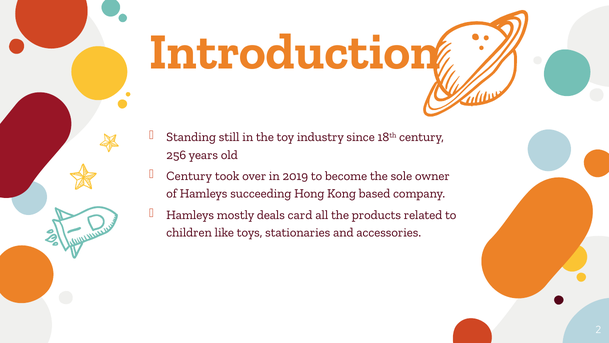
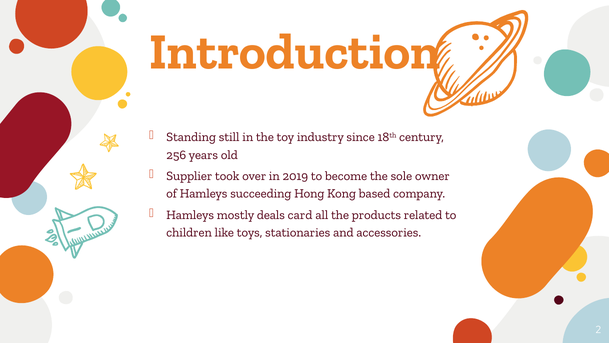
Century: Century -> Supplier (189, 176)
